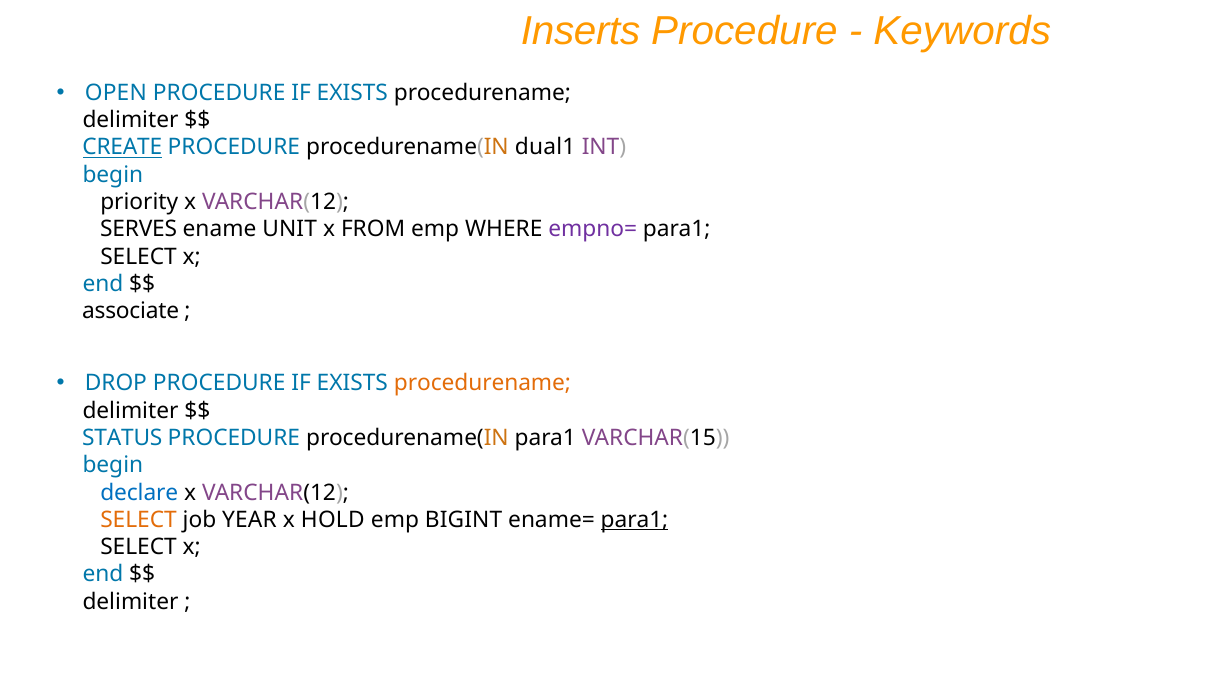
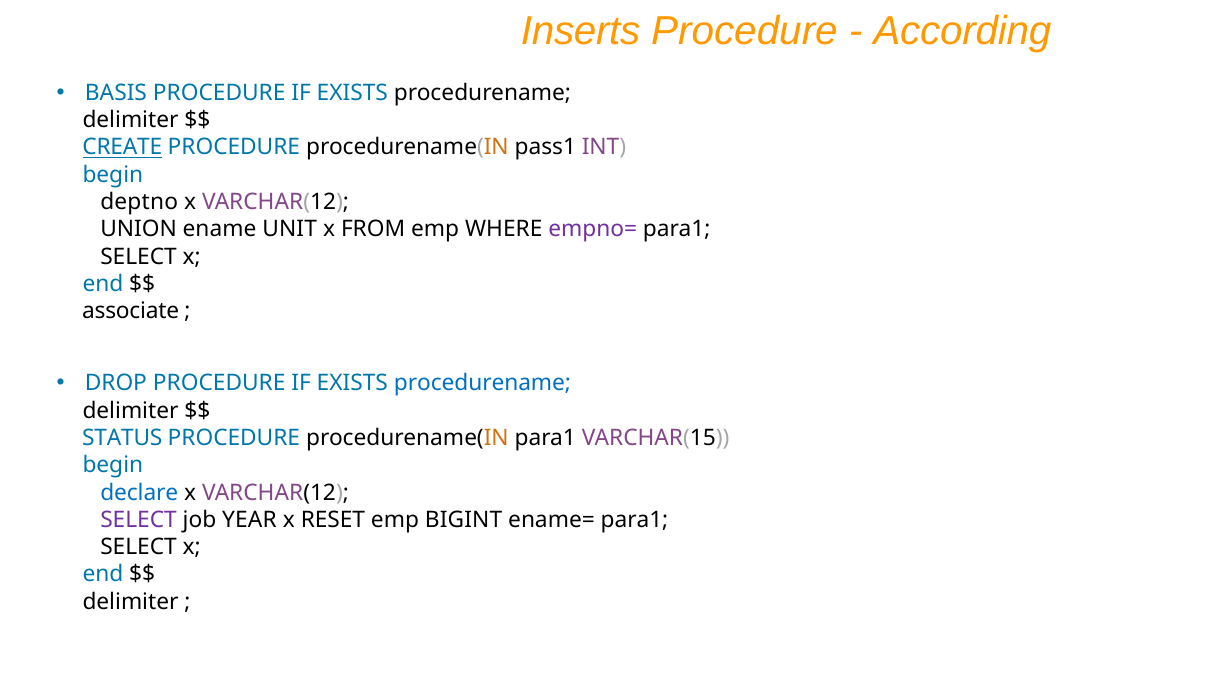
Keywords: Keywords -> According (962, 32)
OPEN: OPEN -> BASIS (116, 93)
dual1: dual1 -> pass1 (545, 147)
priority: priority -> deptno (139, 202)
SERVES: SERVES -> UNION (139, 229)
procedurename colour: orange -> blue (482, 383)
SELECT colour: orange -> purple (139, 520)
HOLD: HOLD -> RESET (333, 520)
para1 underline: present -> none (634, 520)
